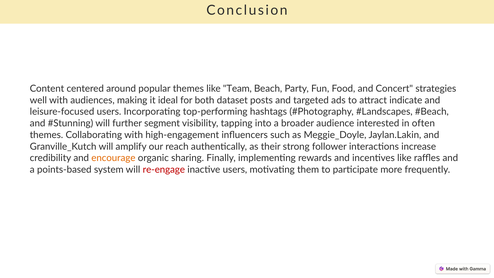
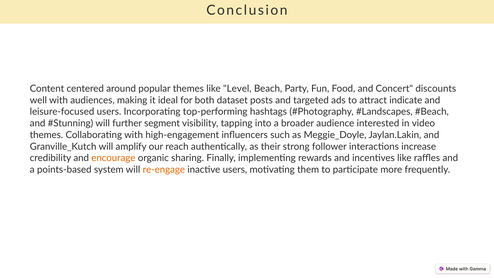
Team: Team -> Level (237, 89)
strategies: strategies -> discounts (436, 89)
often: often -> video (423, 123)
re-engage colour: red -> orange (164, 170)
